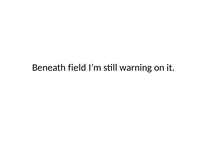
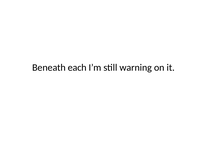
field: field -> each (77, 68)
